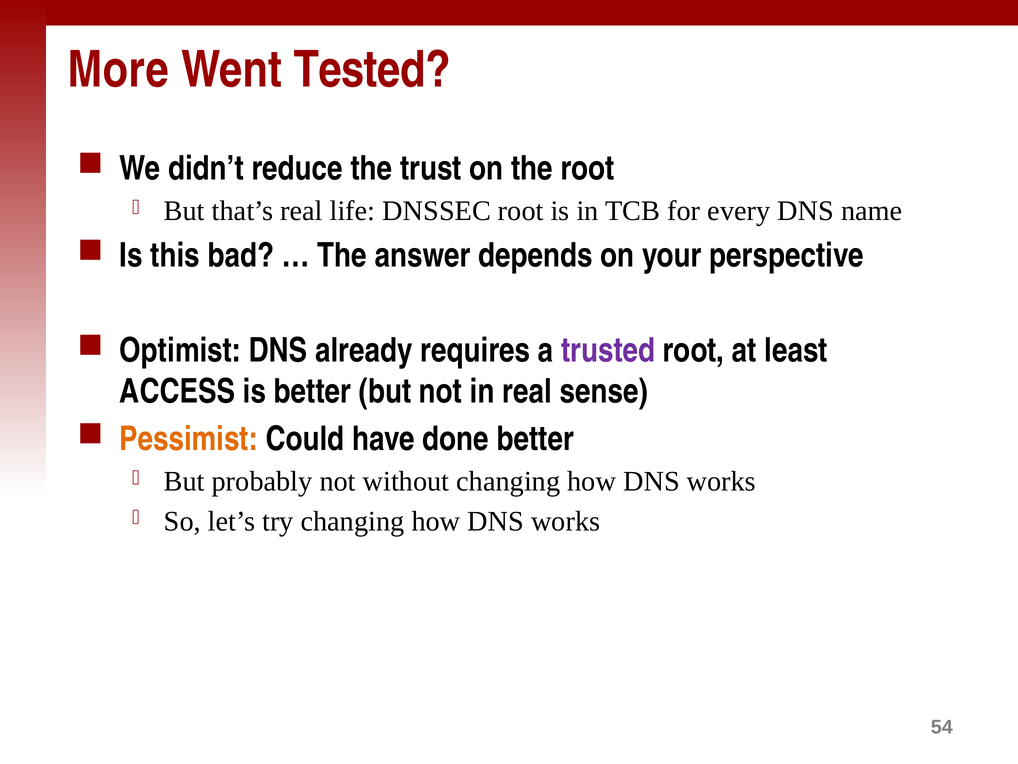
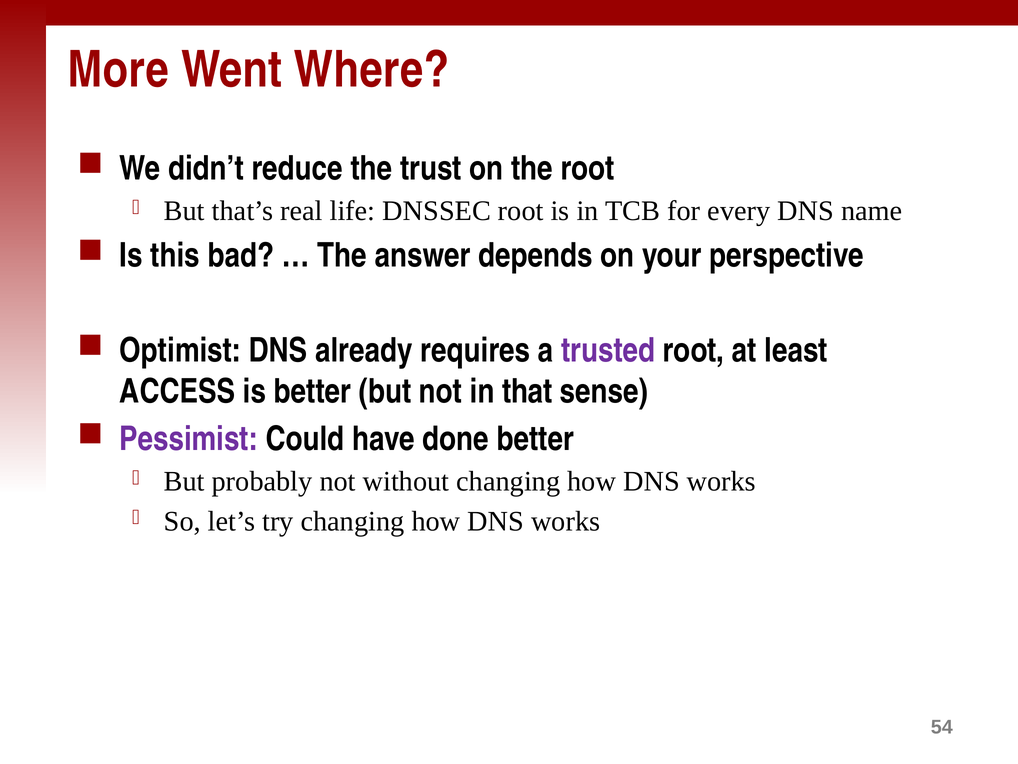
Tested: Tested -> Where (372, 70)
in real: real -> that (527, 391)
Pessimist colour: orange -> purple (189, 439)
